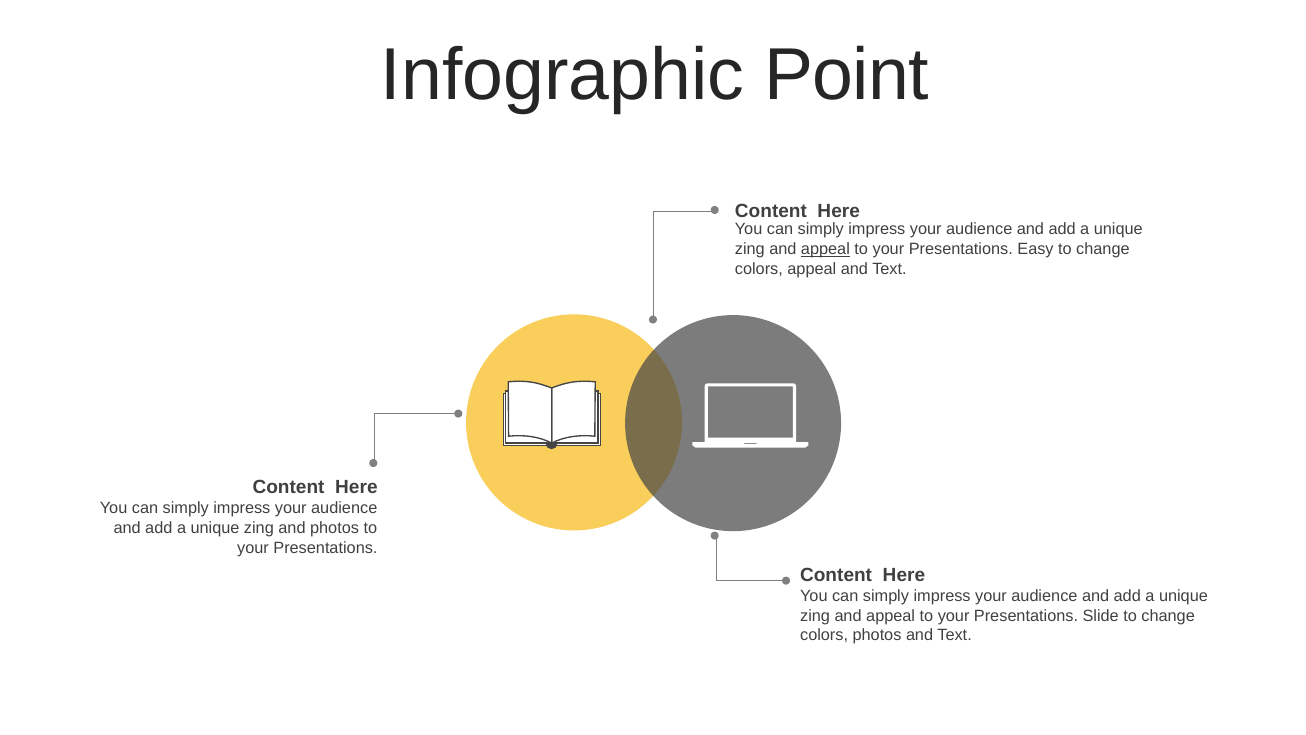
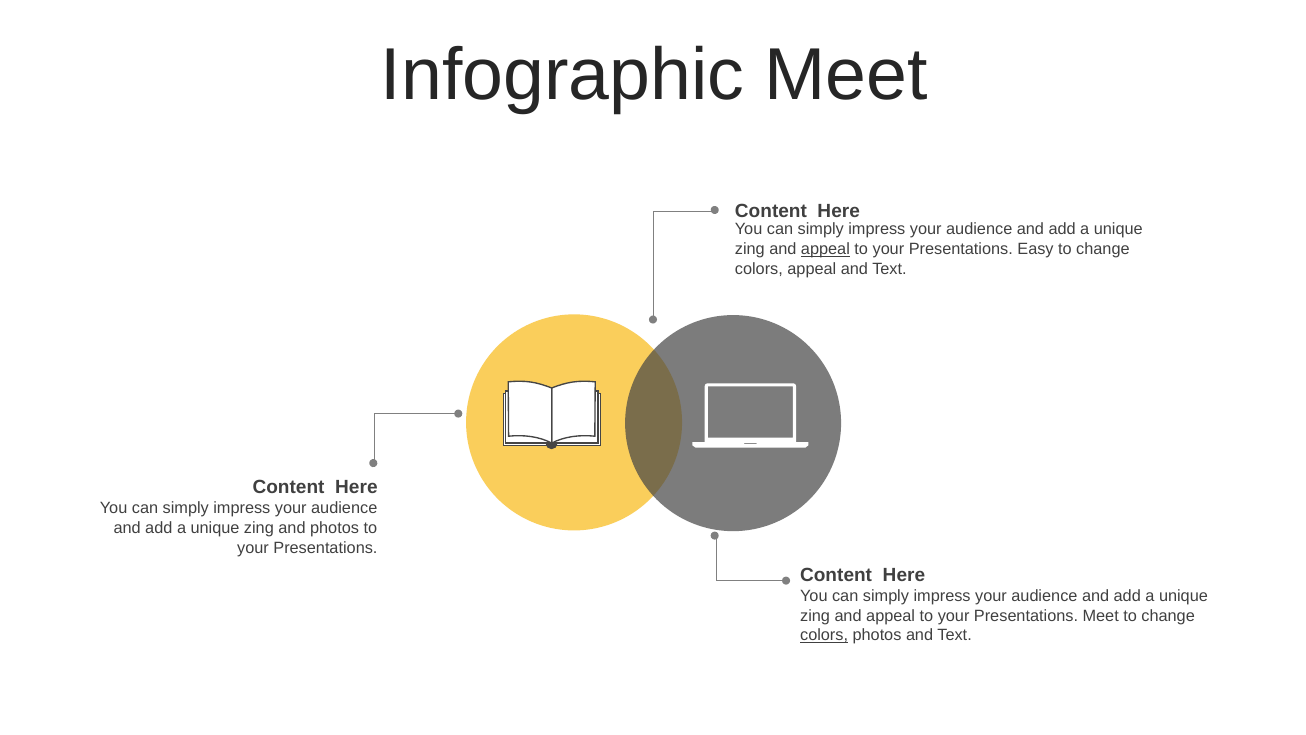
Infographic Point: Point -> Meet (846, 75)
Presentations Slide: Slide -> Meet (1101, 616)
colors underline: none -> present (824, 635)
